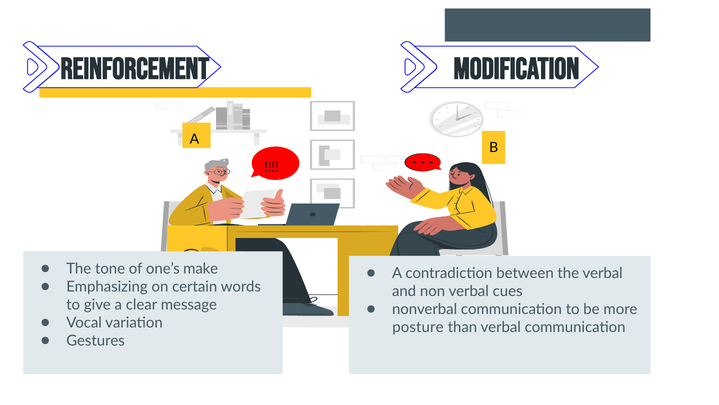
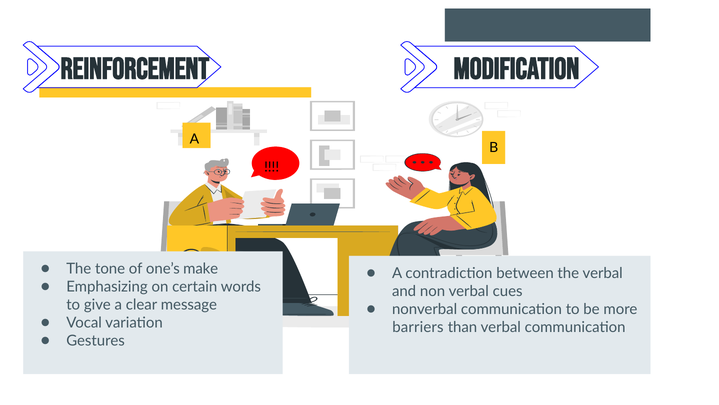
posture: posture -> barriers (418, 327)
